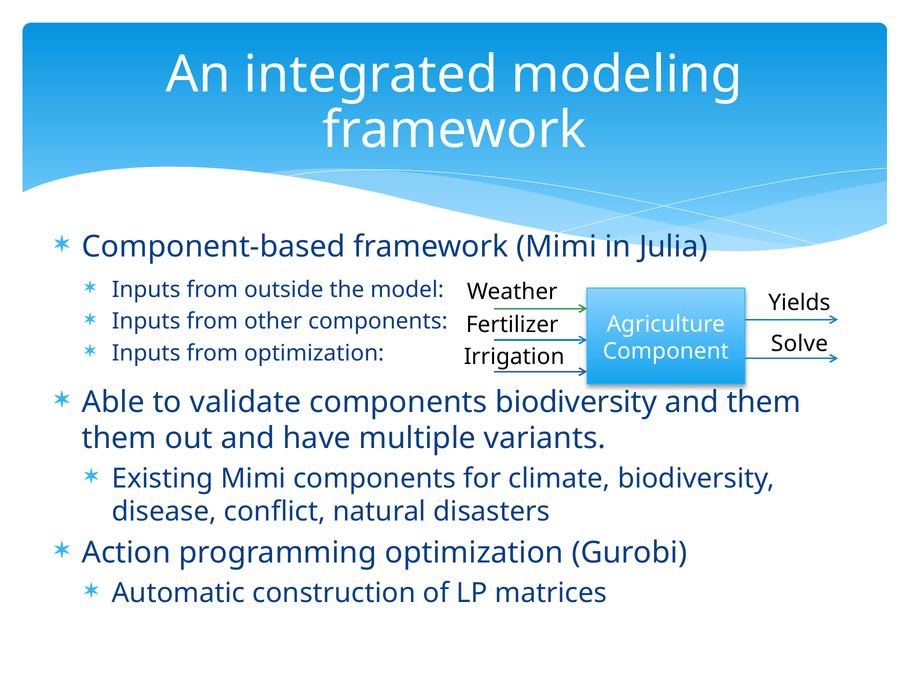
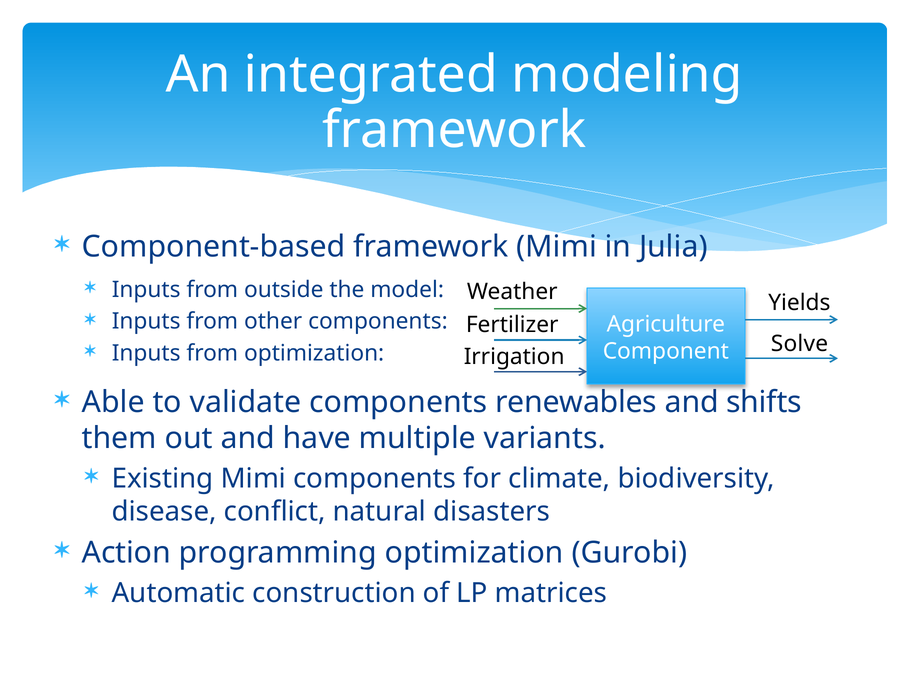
components biodiversity: biodiversity -> renewables (576, 403)
and them: them -> shifts (764, 403)
